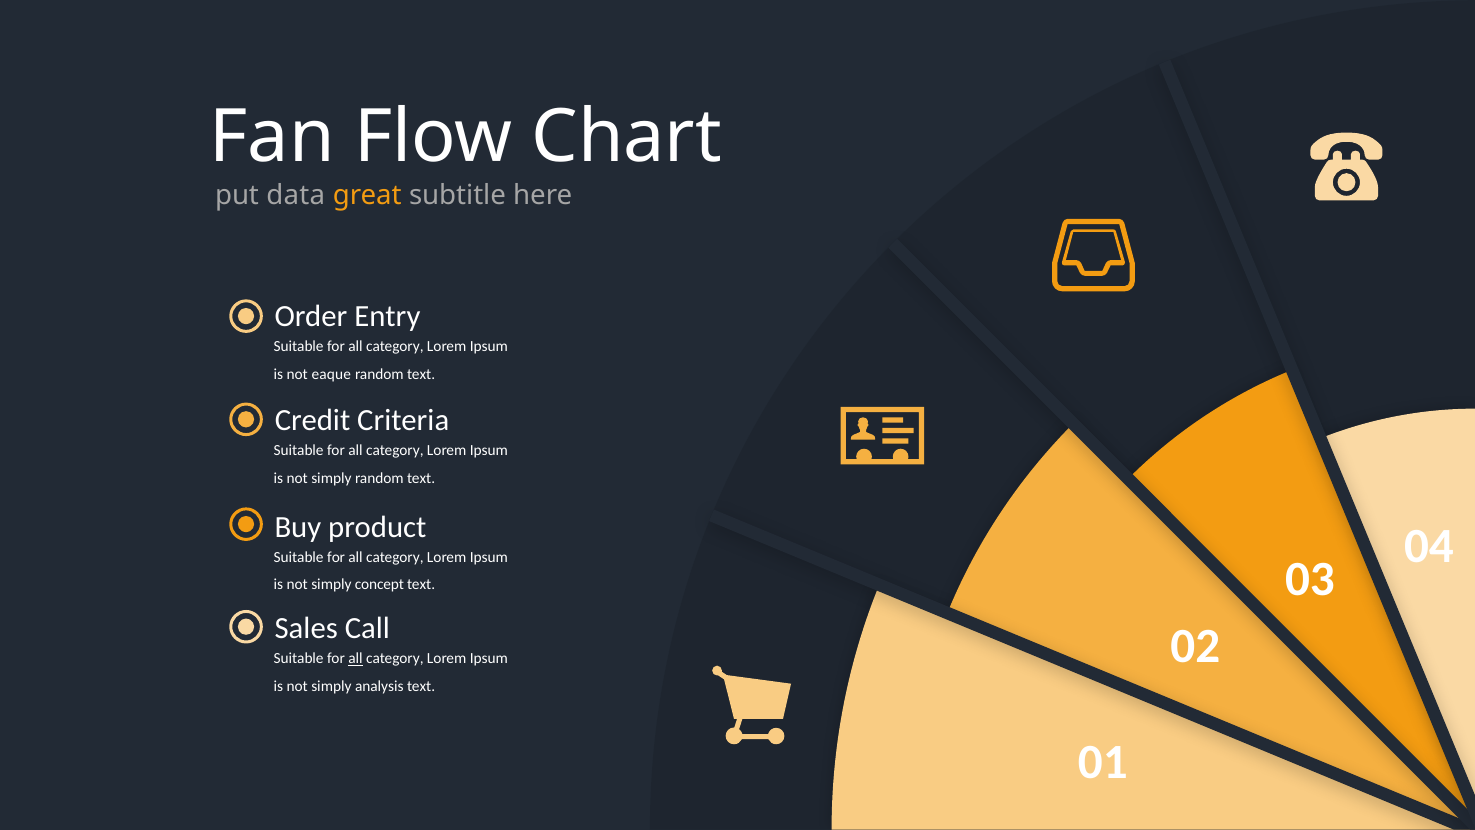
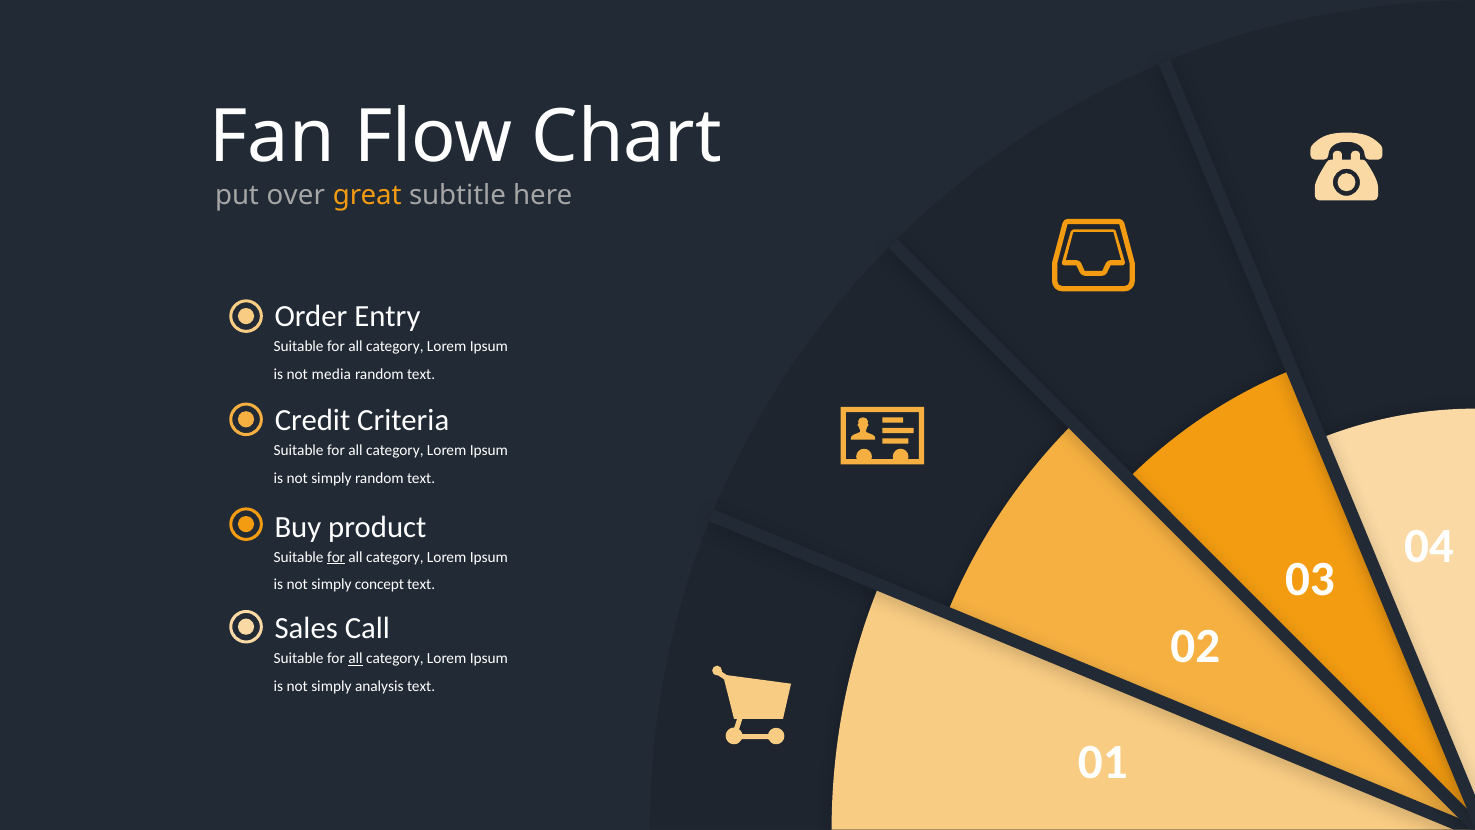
data: data -> over (296, 195)
eaque: eaque -> media (331, 374)
for underline: none -> present (336, 557)
